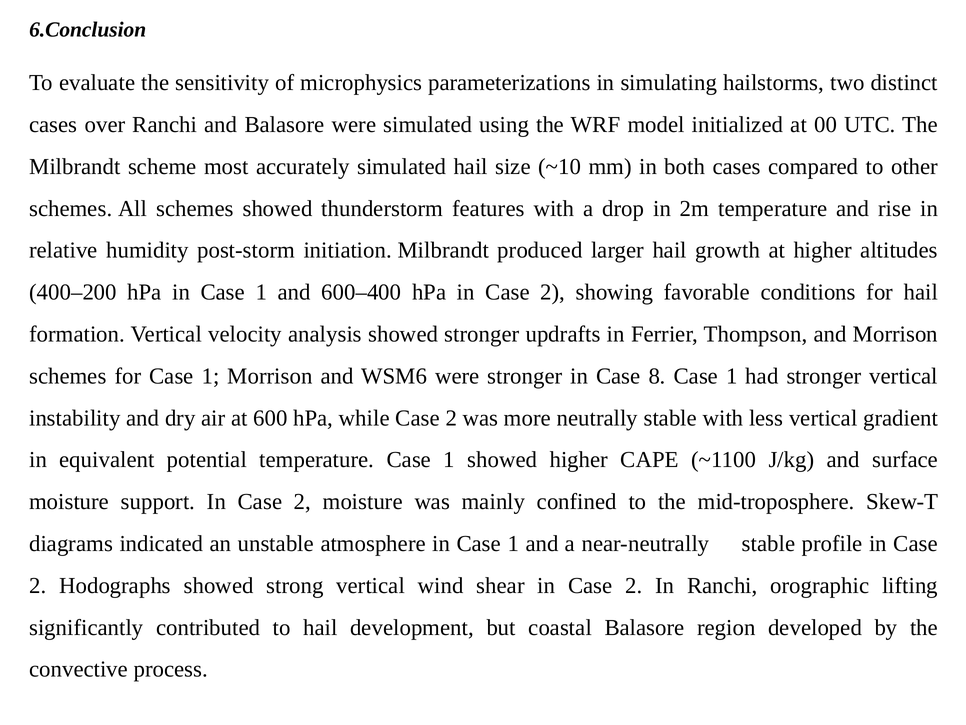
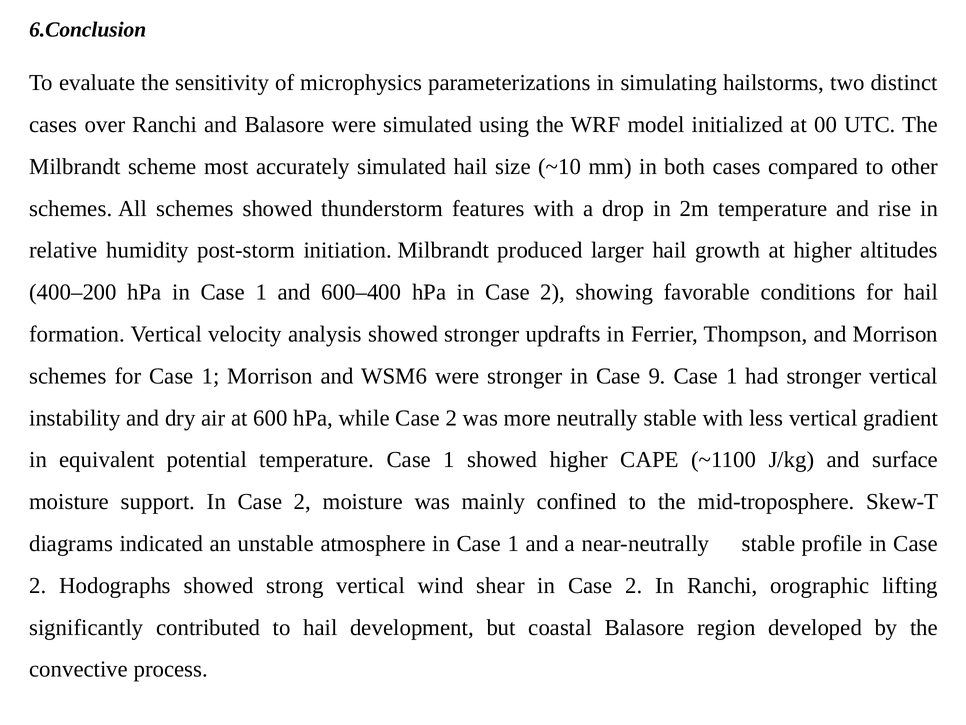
8: 8 -> 9 (657, 376)
